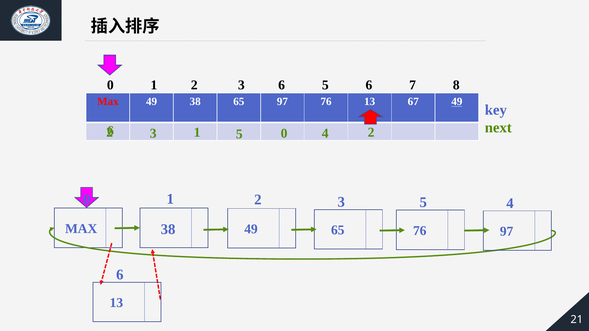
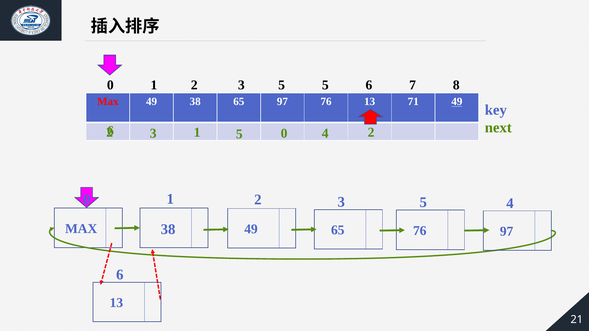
3 6: 6 -> 5 (282, 85)
67: 67 -> 71 (413, 102)
